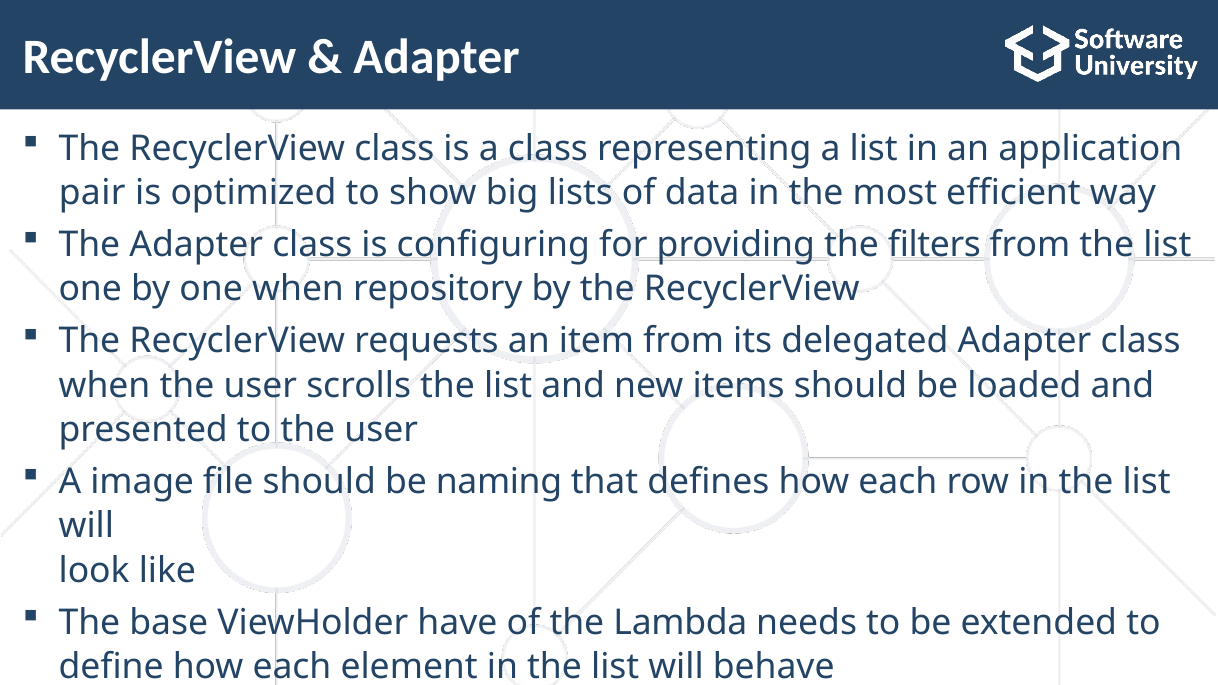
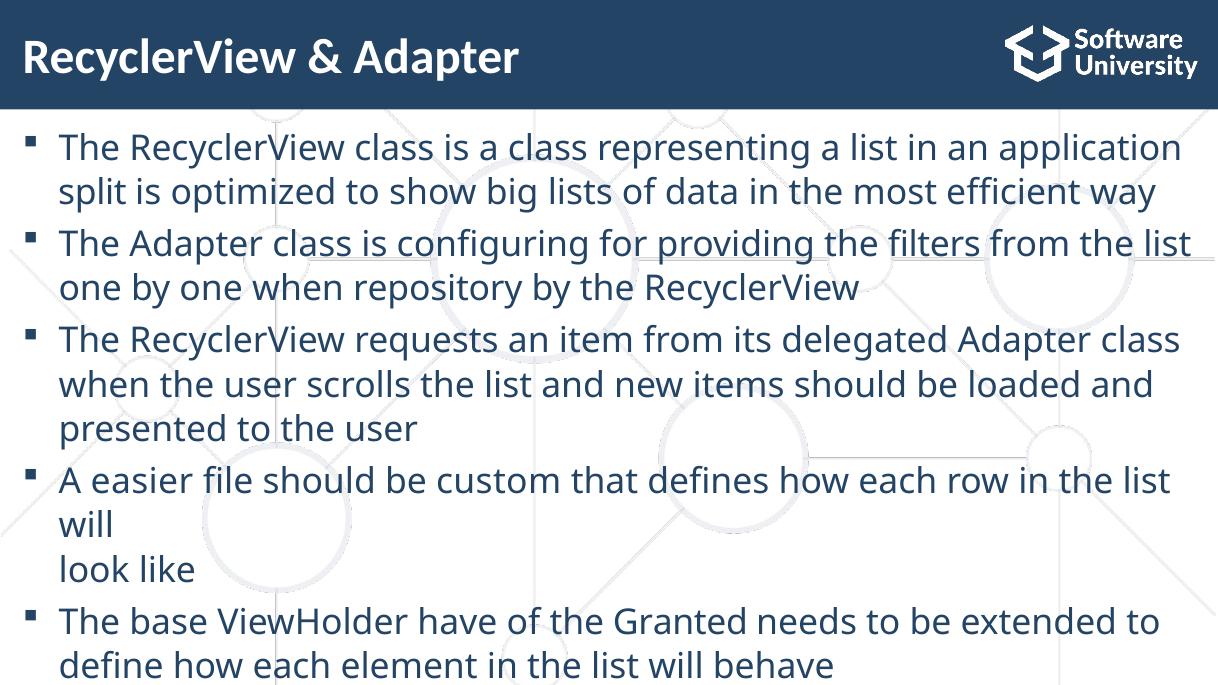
pair: pair -> split (92, 193)
image: image -> easier (142, 482)
naming: naming -> custom (499, 482)
Lambda: Lambda -> Granted (680, 623)
